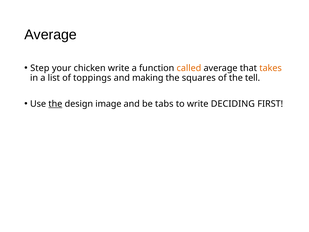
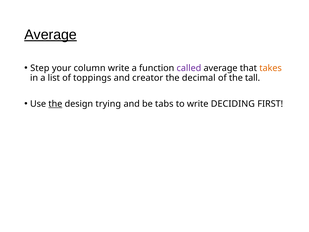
Average underline: none -> present (51, 35)
chicken: chicken -> column (90, 68)
called colour: orange -> purple (189, 68)
making: making -> creator (148, 78)
squares: squares -> decimal (199, 78)
tell: tell -> tall (253, 78)
image: image -> trying (108, 104)
